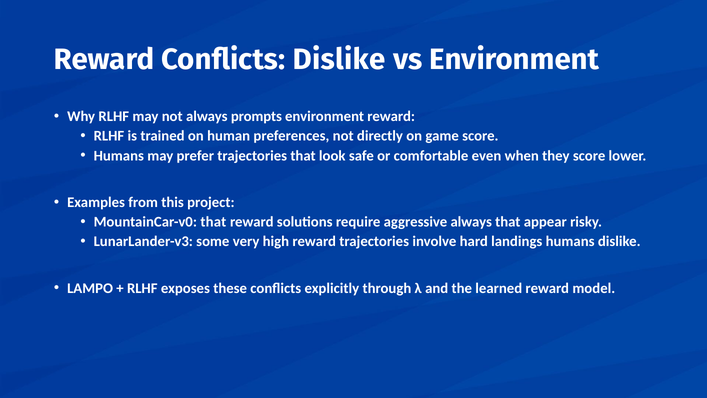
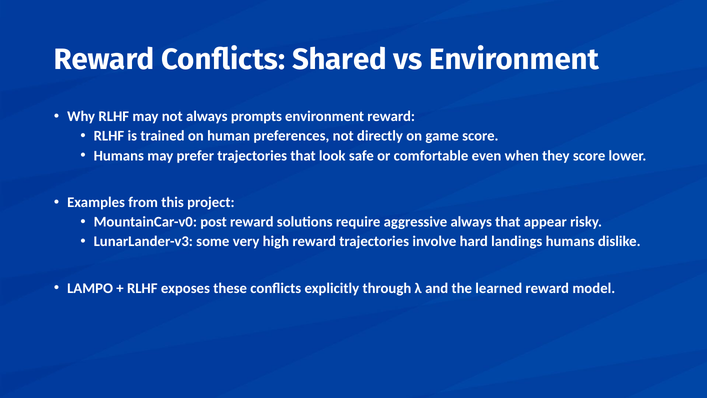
Conflicts Dislike: Dislike -> Shared (339, 59)
MountainCar-v0 that: that -> post (214, 222)
